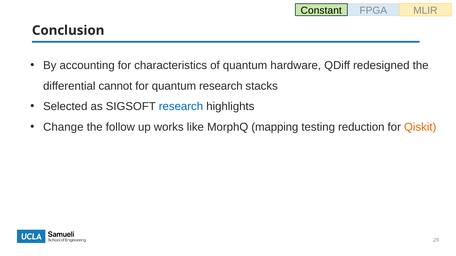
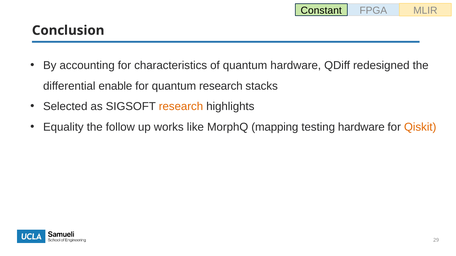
cannot: cannot -> enable (115, 86)
research colour: blue -> orange (181, 107)
Change: Change -> Equality (63, 127)
testing reduction: reduction -> hardware (361, 127)
